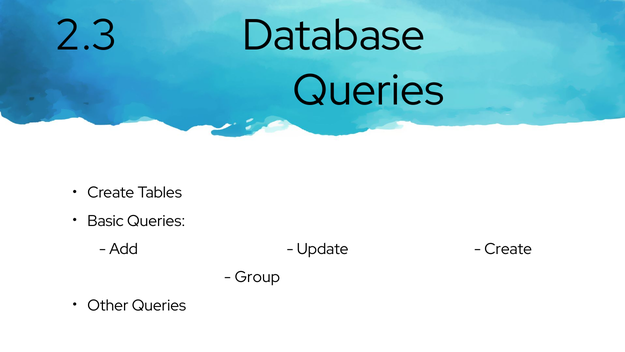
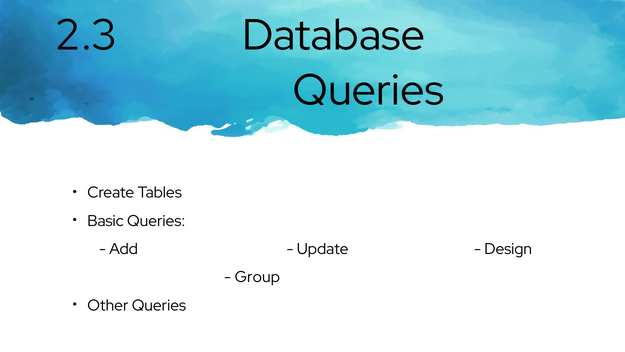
Create: Create -> Design (508, 249)
